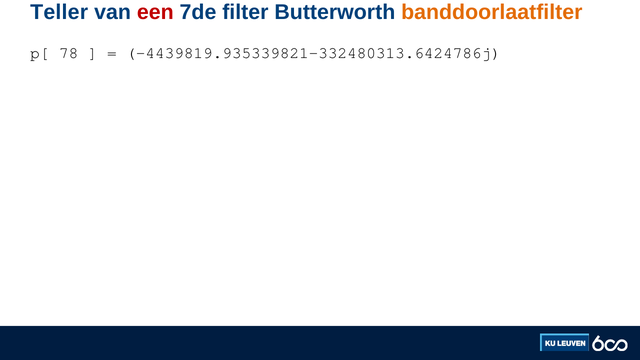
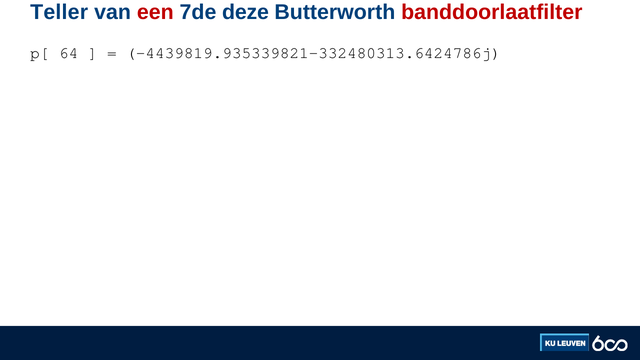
filter: filter -> deze (246, 12)
banddoorlaatfilter colour: orange -> red (492, 12)
78: 78 -> 64 (69, 53)
